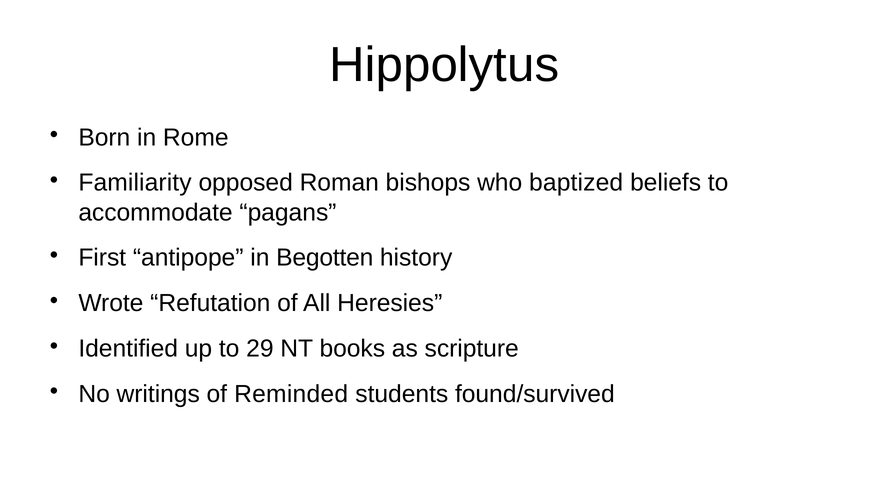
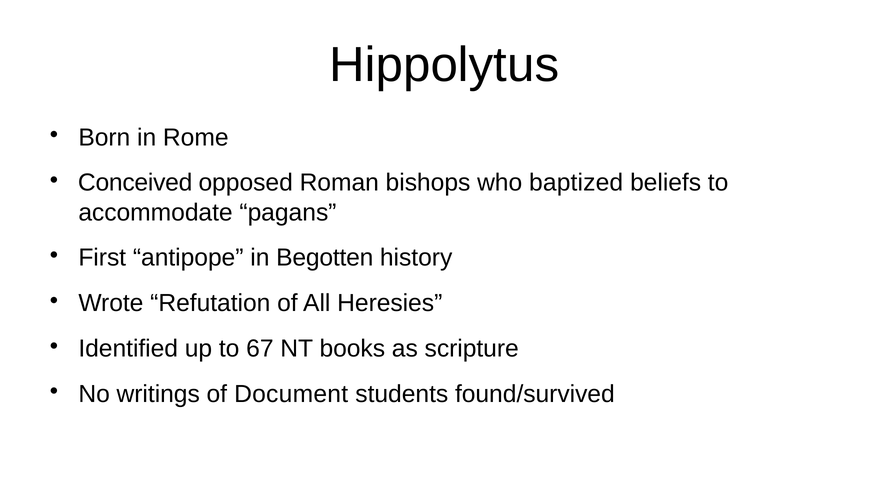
Familiarity: Familiarity -> Conceived (135, 183)
29: 29 -> 67 (260, 349)
Reminded: Reminded -> Document (291, 394)
